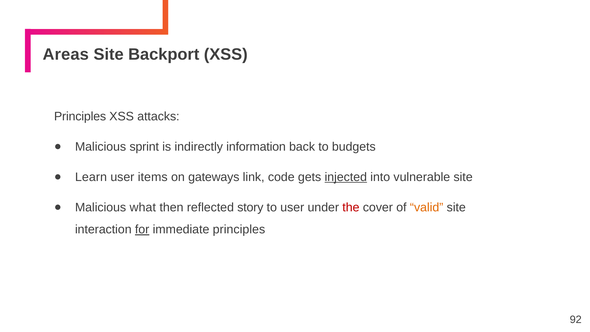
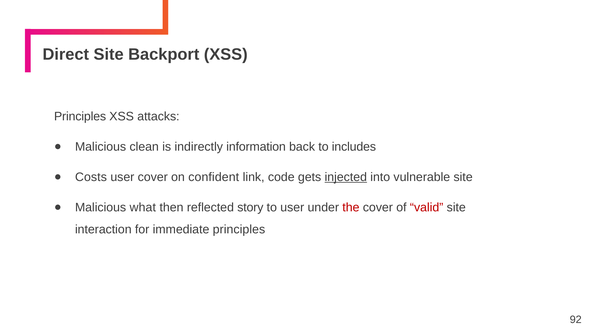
Areas: Areas -> Direct (66, 54)
sprint: sprint -> clean (144, 147)
budgets: budgets -> includes (354, 147)
Learn: Learn -> Costs (91, 177)
user items: items -> cover (153, 177)
gateways: gateways -> confident (214, 177)
valid colour: orange -> red (427, 207)
for underline: present -> none (142, 229)
